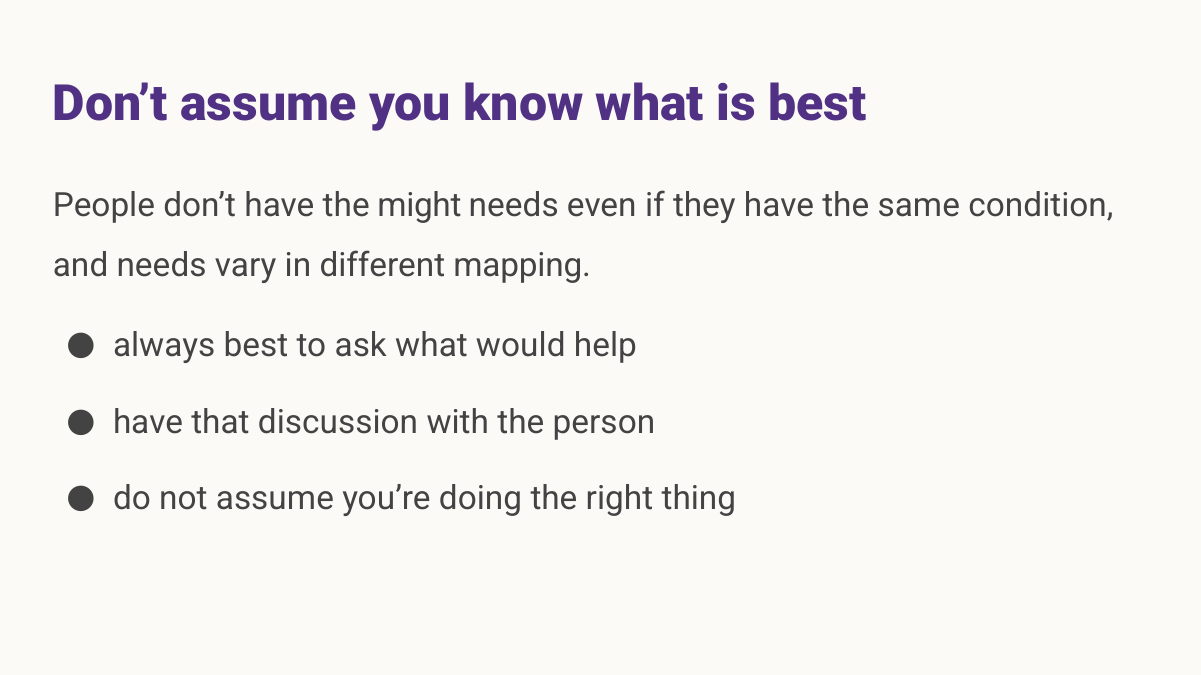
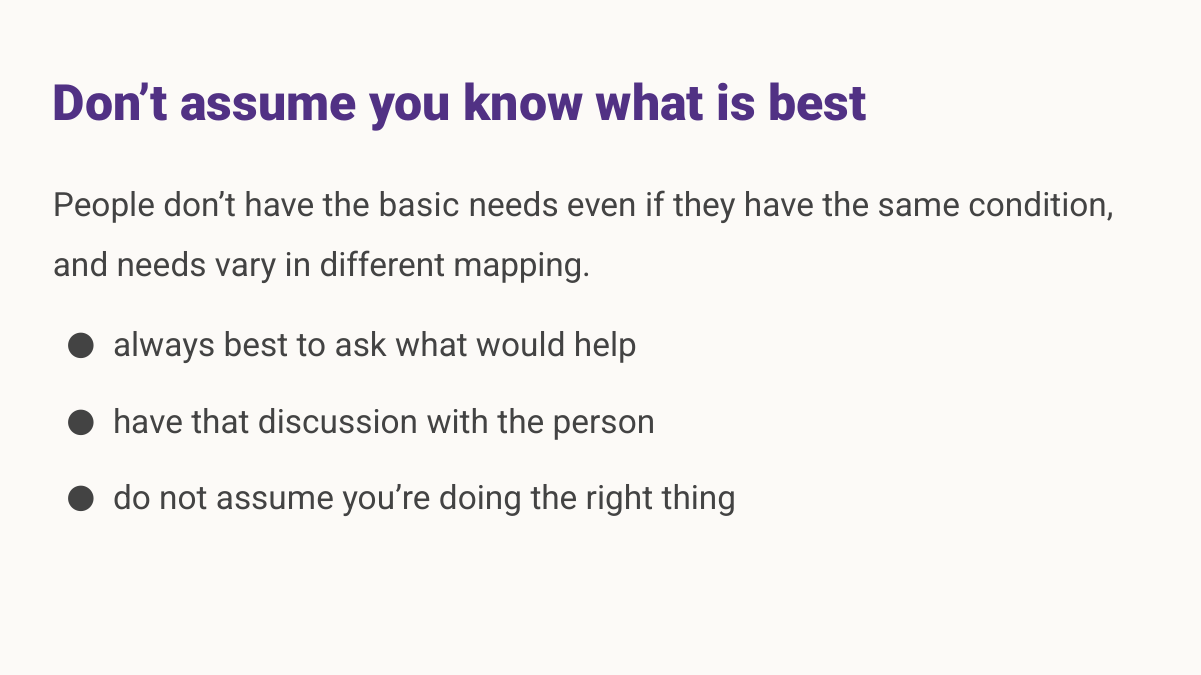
might: might -> basic (419, 206)
